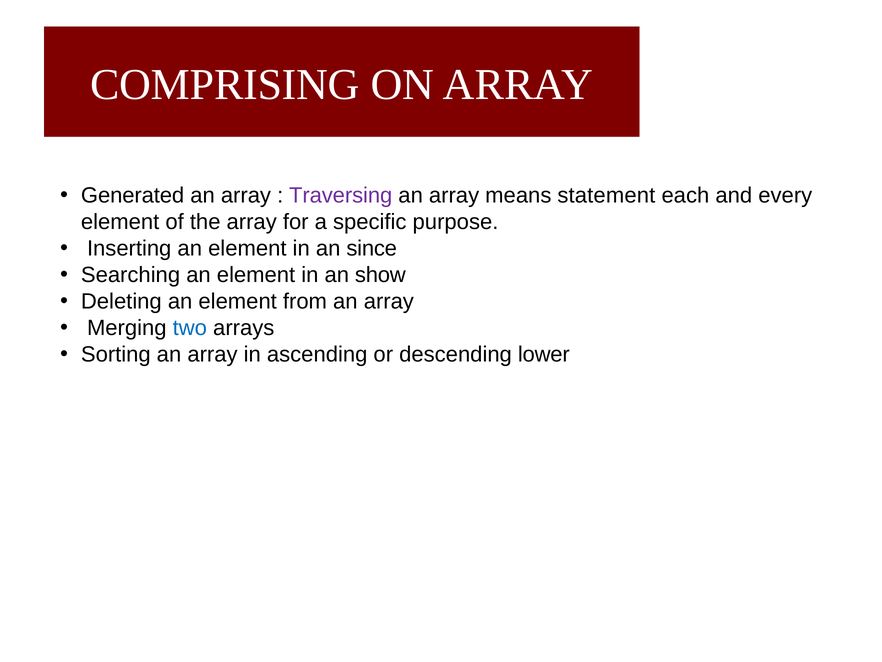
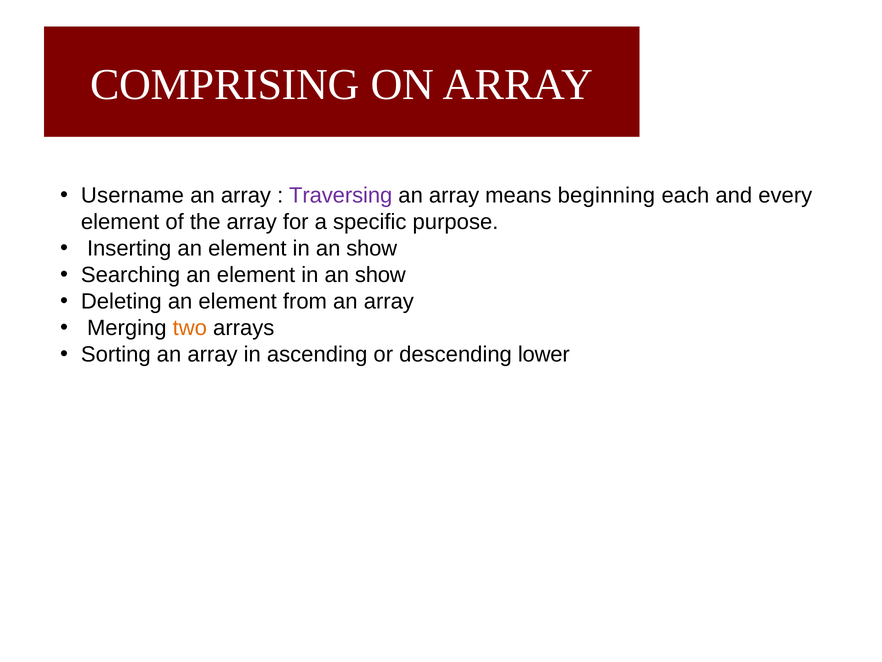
Generated: Generated -> Username (132, 195)
statement: statement -> beginning (606, 195)
since: since -> show (372, 248)
two colour: blue -> orange (190, 328)
